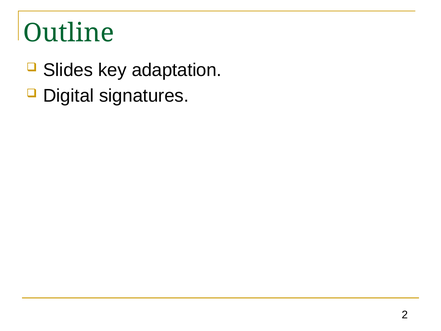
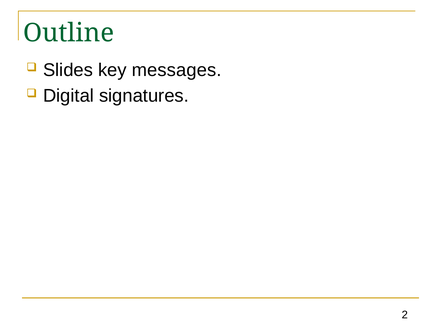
adaptation: adaptation -> messages (177, 70)
